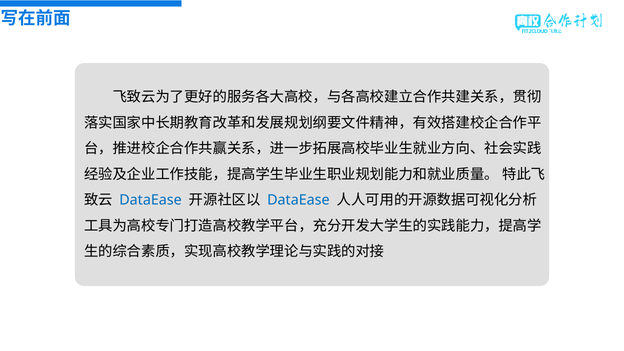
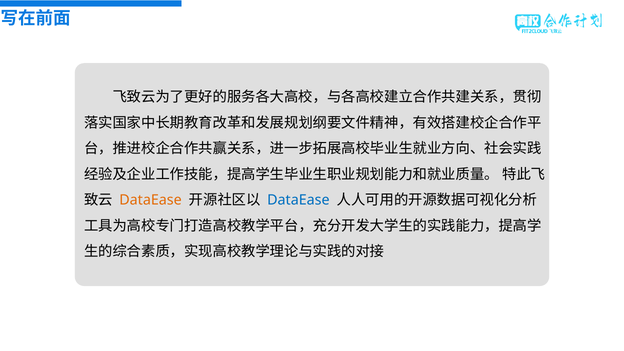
DataEase colour: blue -> orange (151, 200)
